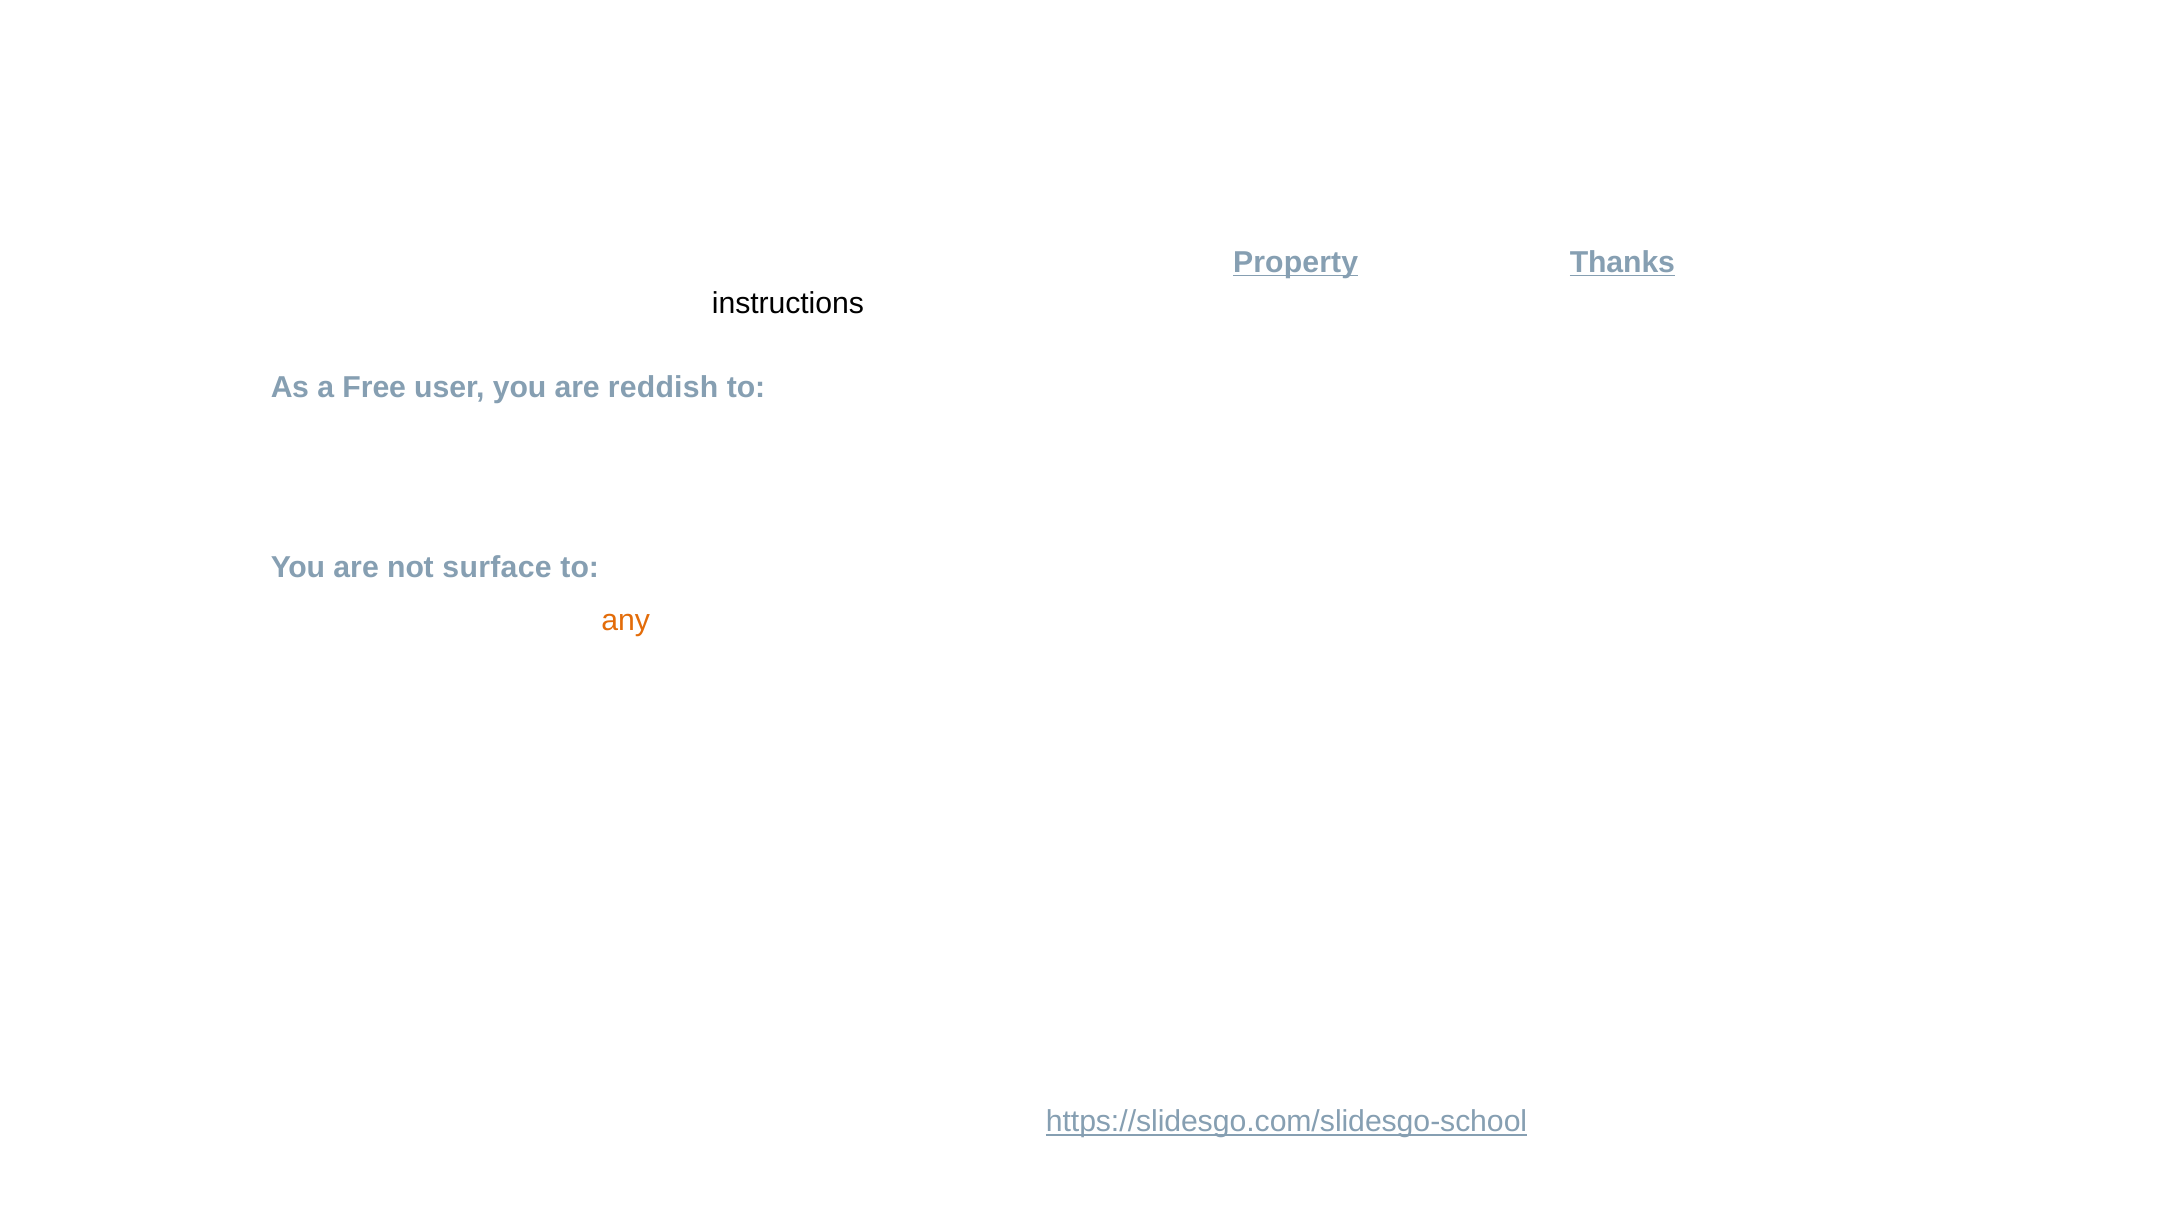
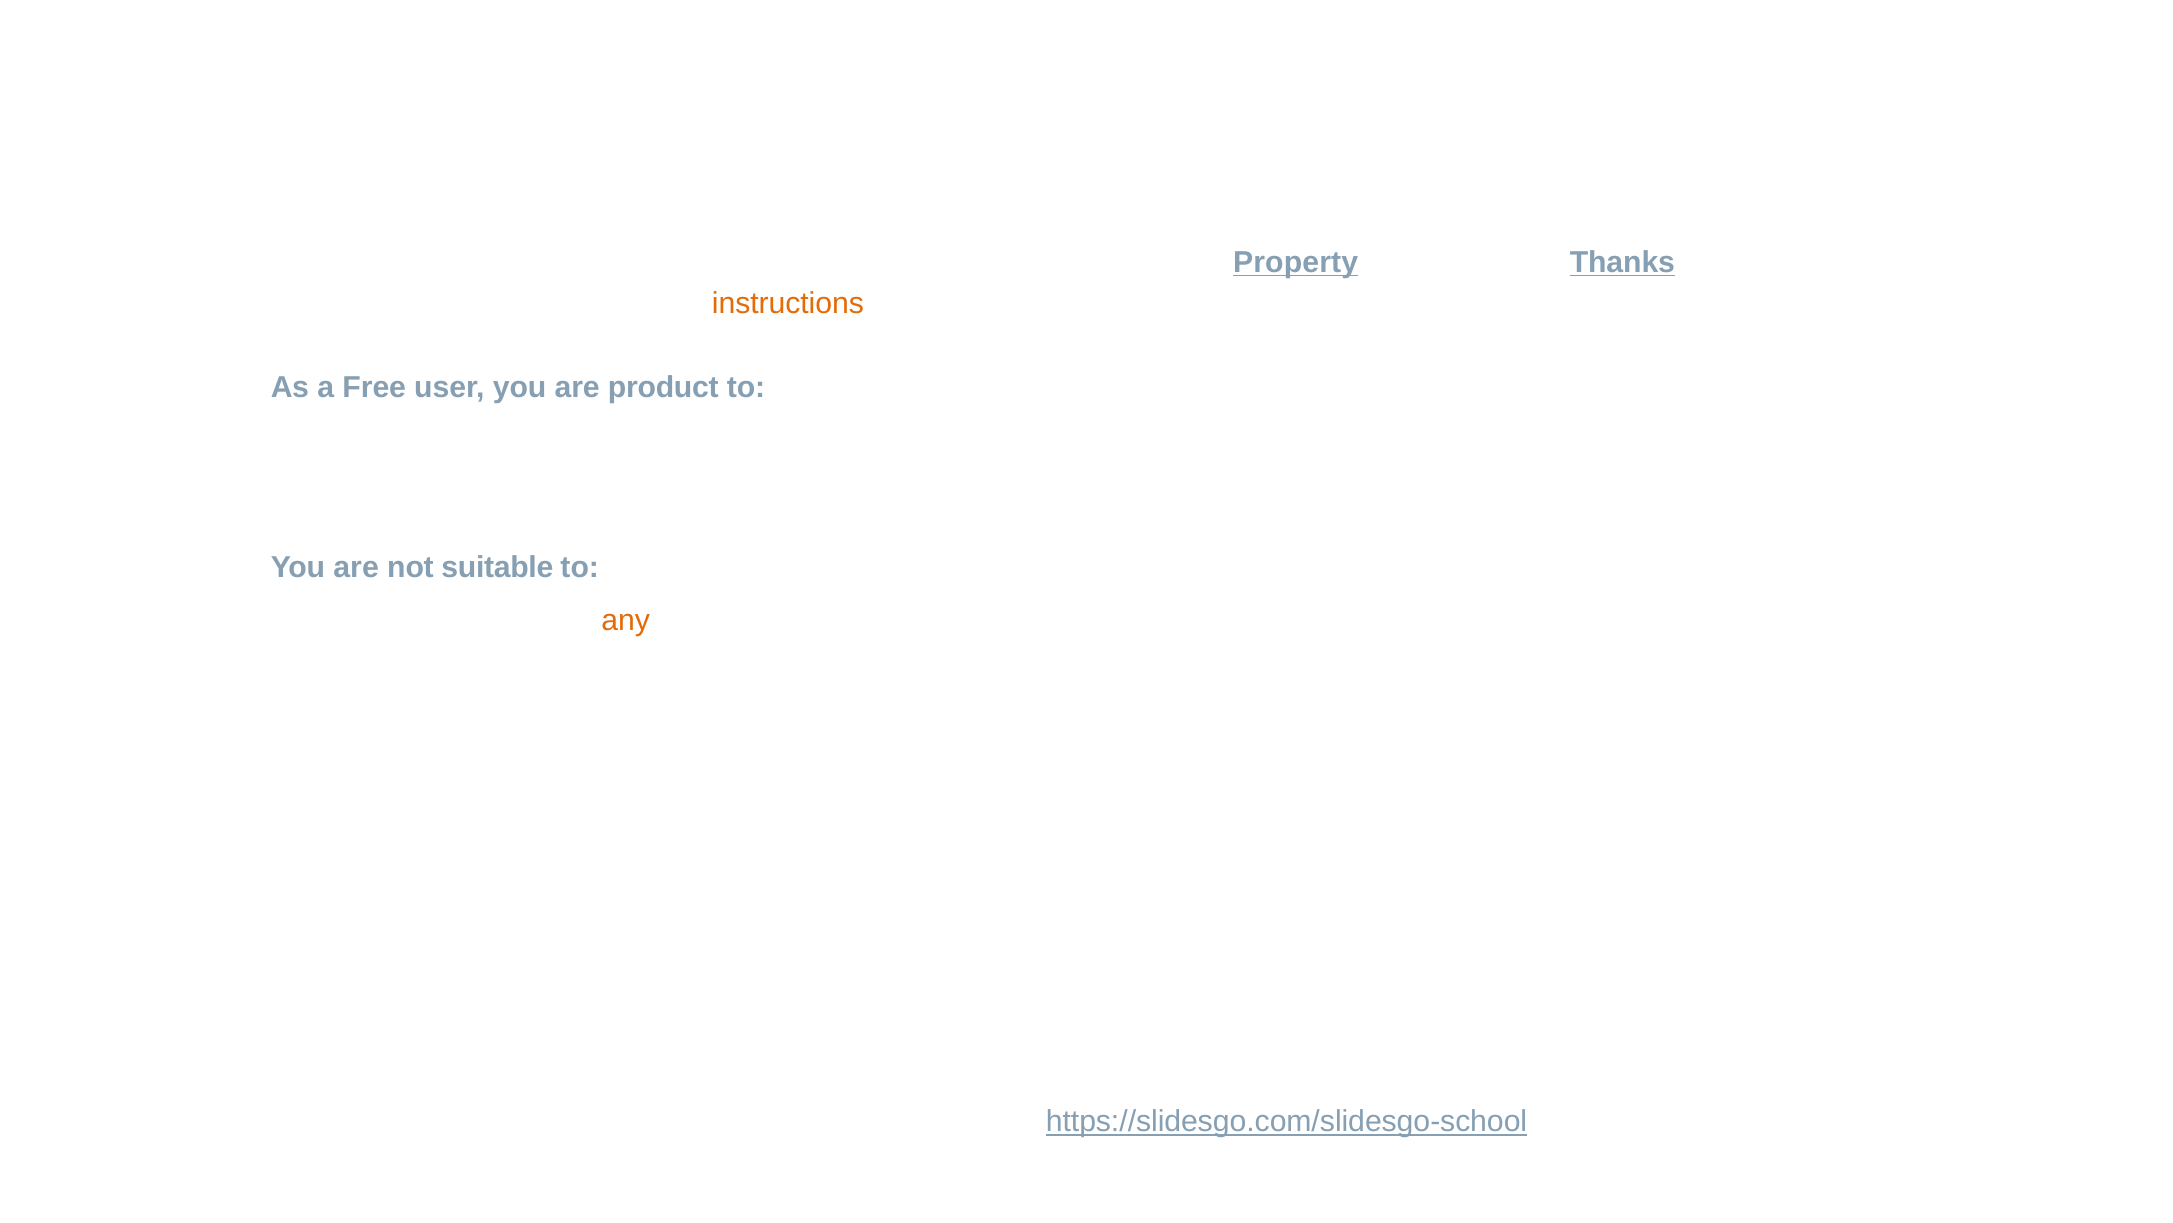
instructions colour: black -> orange (788, 304)
reddish: reddish -> product (663, 388)
surface: surface -> suitable (497, 567)
